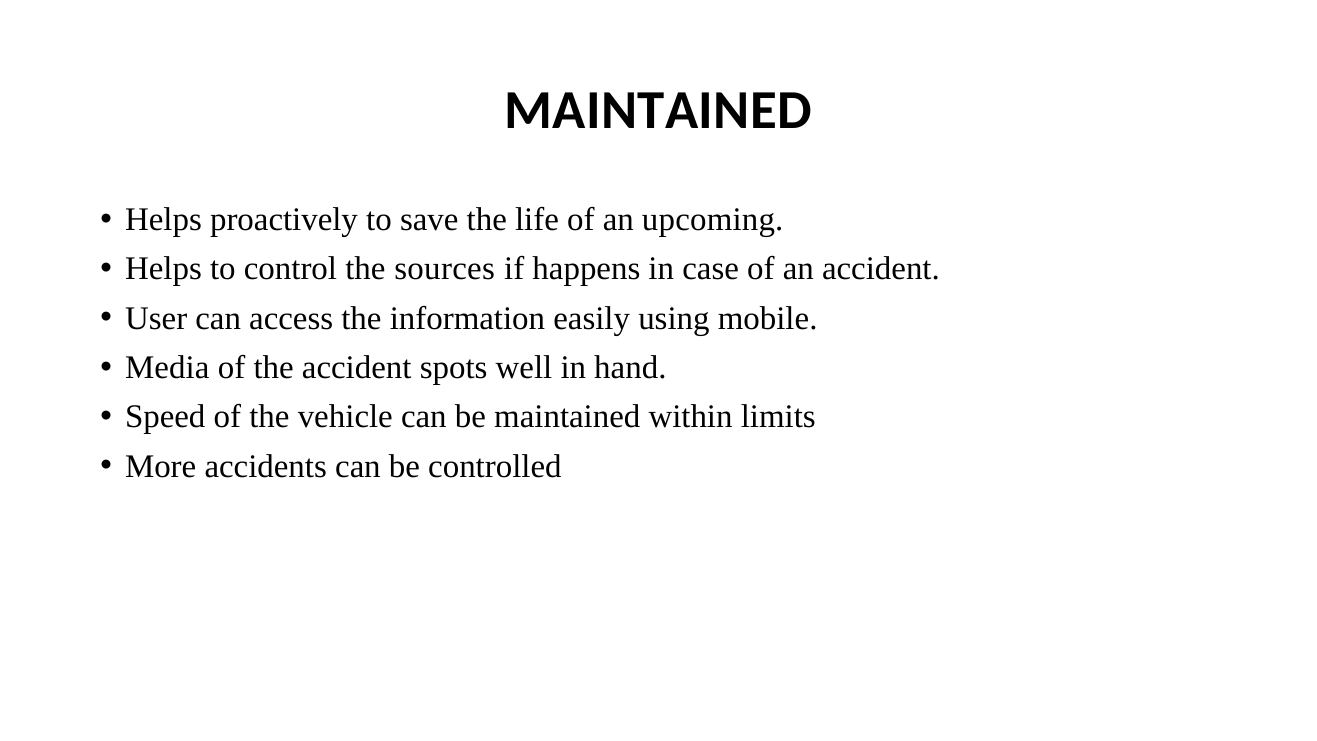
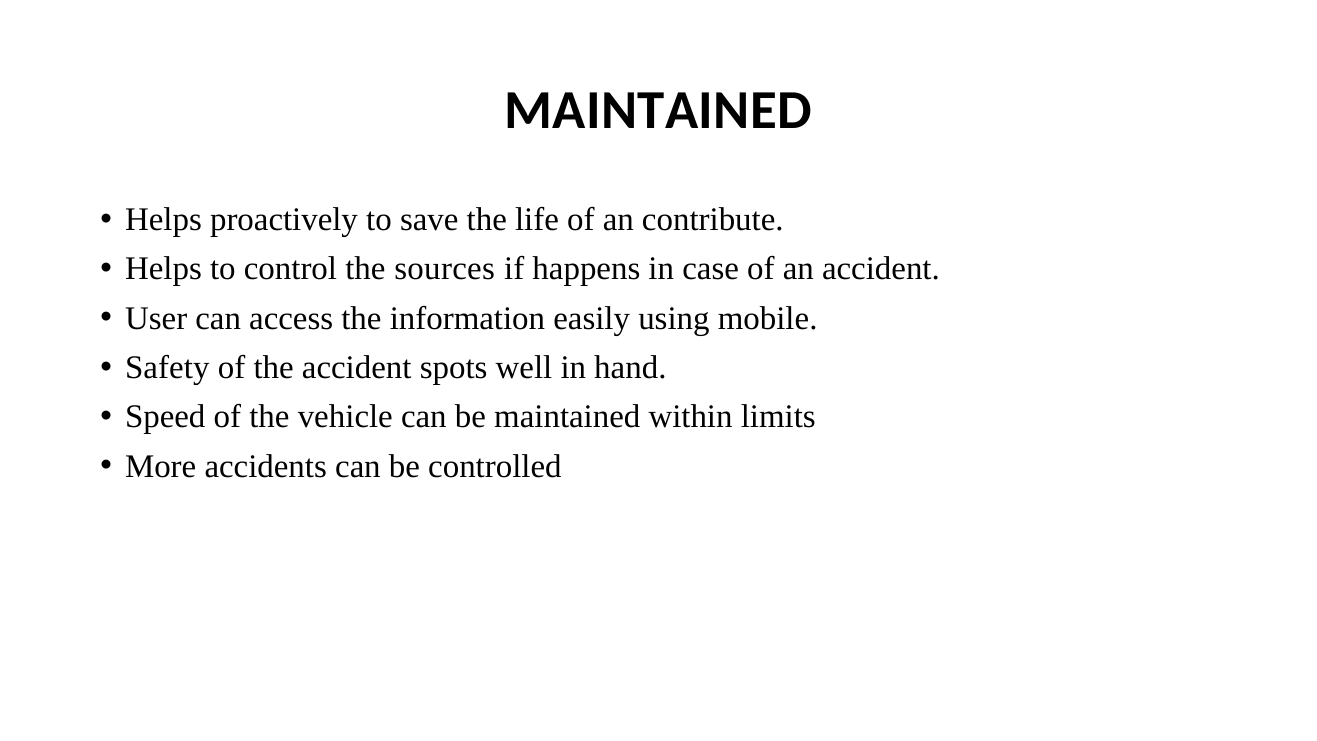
upcoming: upcoming -> contribute (713, 220)
Media: Media -> Safety (167, 368)
